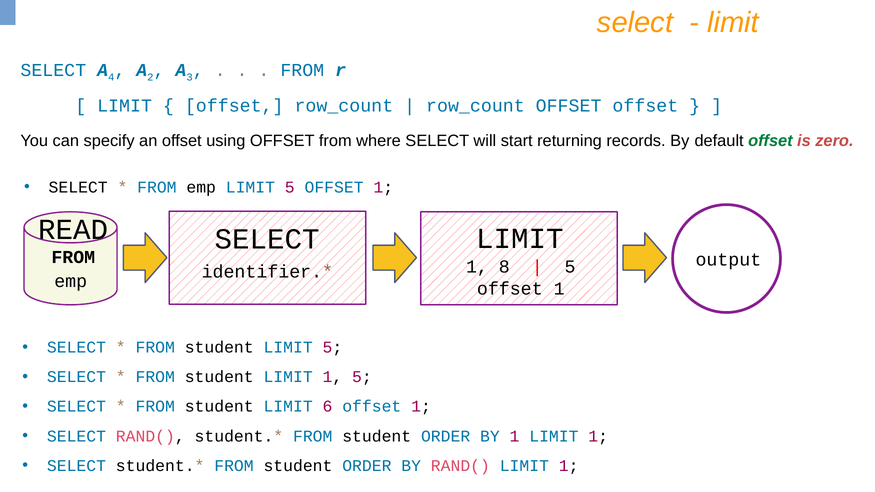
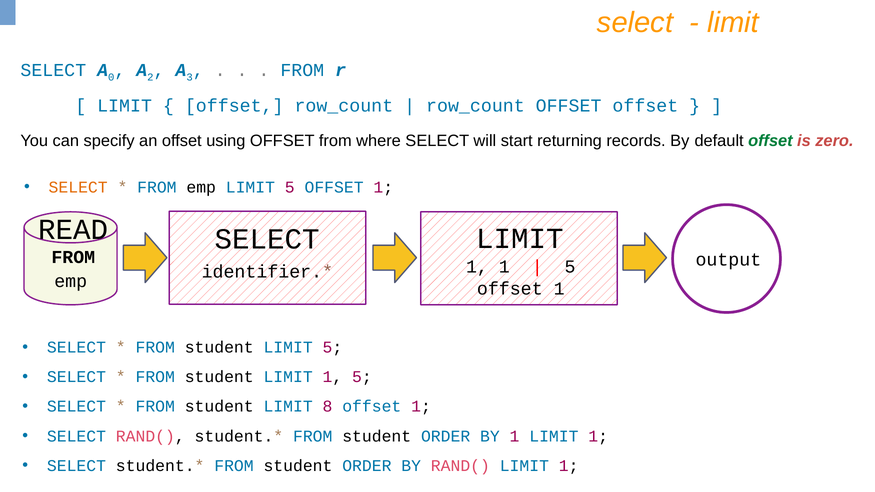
4: 4 -> 0 (111, 77)
SELECT colour: black -> orange (78, 187)
1 8: 8 -> 1 (504, 267)
6: 6 -> 8 (327, 407)
